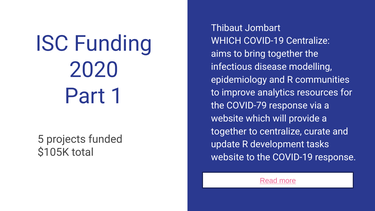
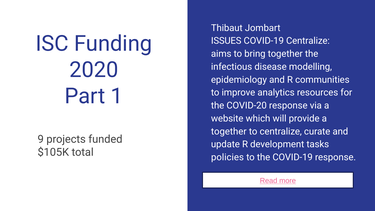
WHICH: WHICH -> ISSUES (226, 41)
COVID-79: COVID-79 -> COVID-20 (247, 106)
5: 5 -> 9 (41, 139)
website: website -> policies (227, 157)
